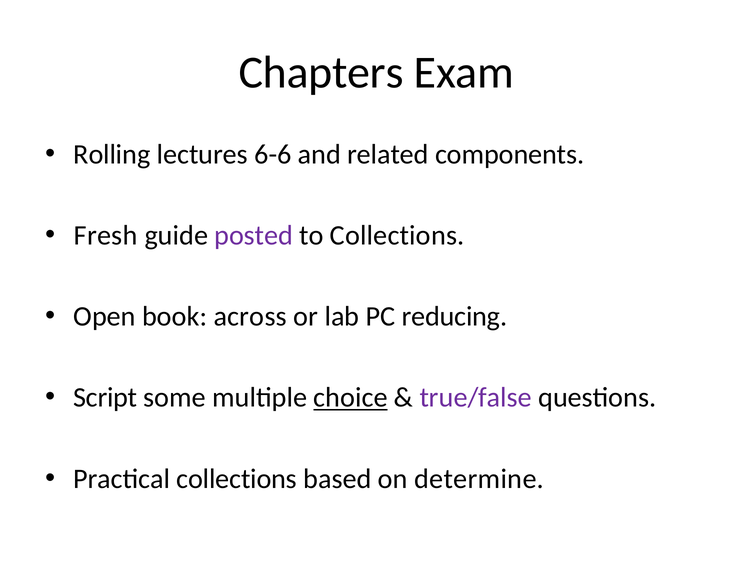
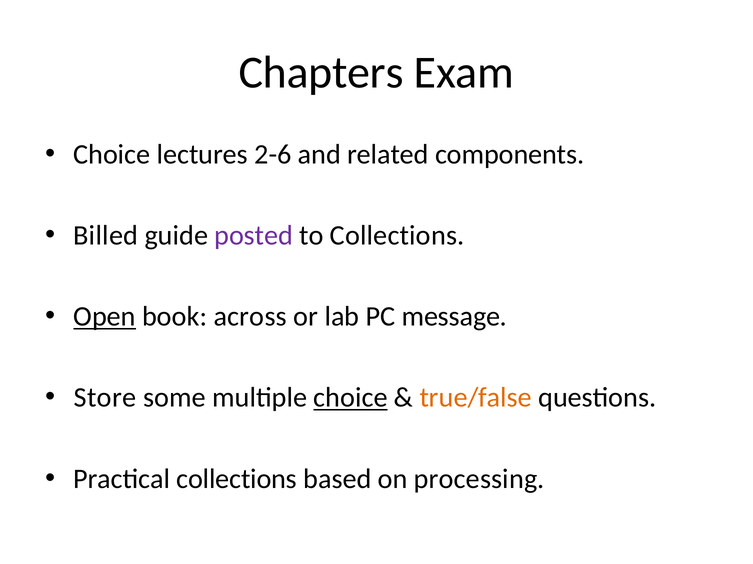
Rolling: Rolling -> Choice (112, 154)
6-6: 6-6 -> 2-6 (273, 154)
Fresh: Fresh -> Billed (106, 236)
Open underline: none -> present (105, 317)
reducing: reducing -> message (454, 317)
Script: Script -> Store (105, 398)
true/false colour: purple -> orange (476, 398)
determine: determine -> processing (479, 479)
